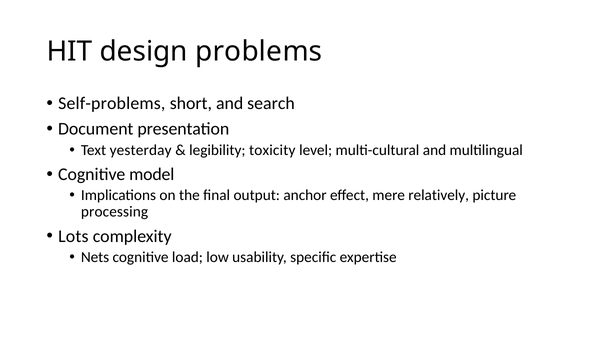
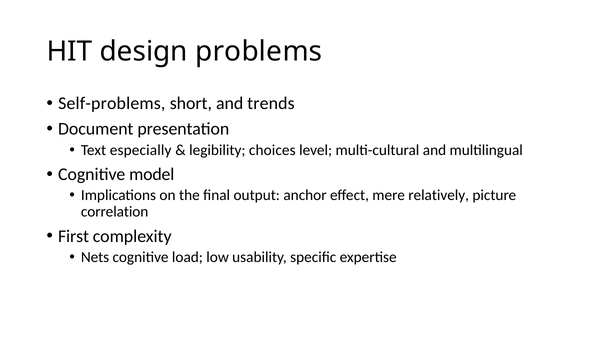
search: search -> trends (271, 103)
yesterday: yesterday -> especially (141, 150)
toxicity: toxicity -> choices (272, 150)
processing: processing -> correlation (115, 212)
Lots: Lots -> First (74, 236)
